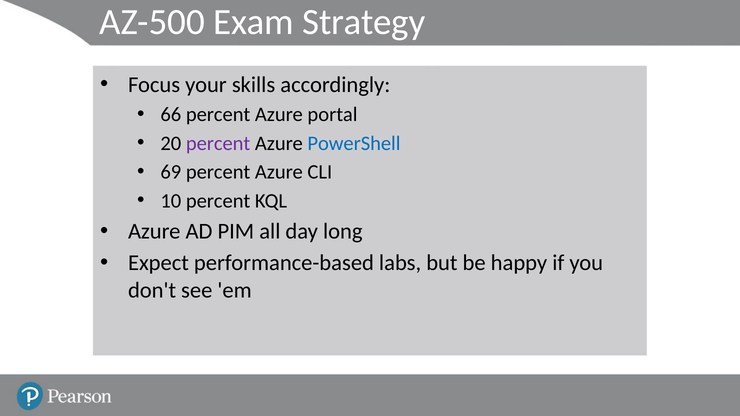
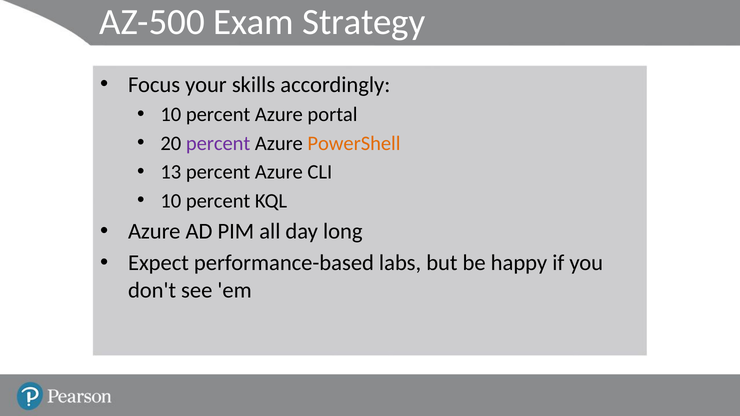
66: 66 -> 10 (171, 115)
PowerShell colour: blue -> orange (354, 143)
69: 69 -> 13 (171, 172)
